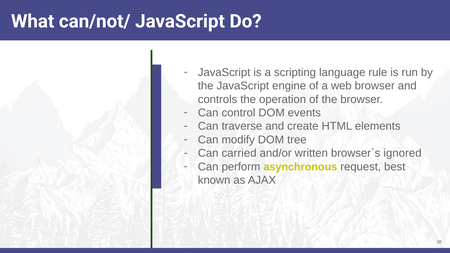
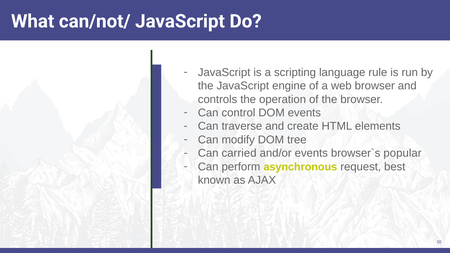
and/or written: written -> events (311, 153)
ignored: ignored -> popular (403, 153)
